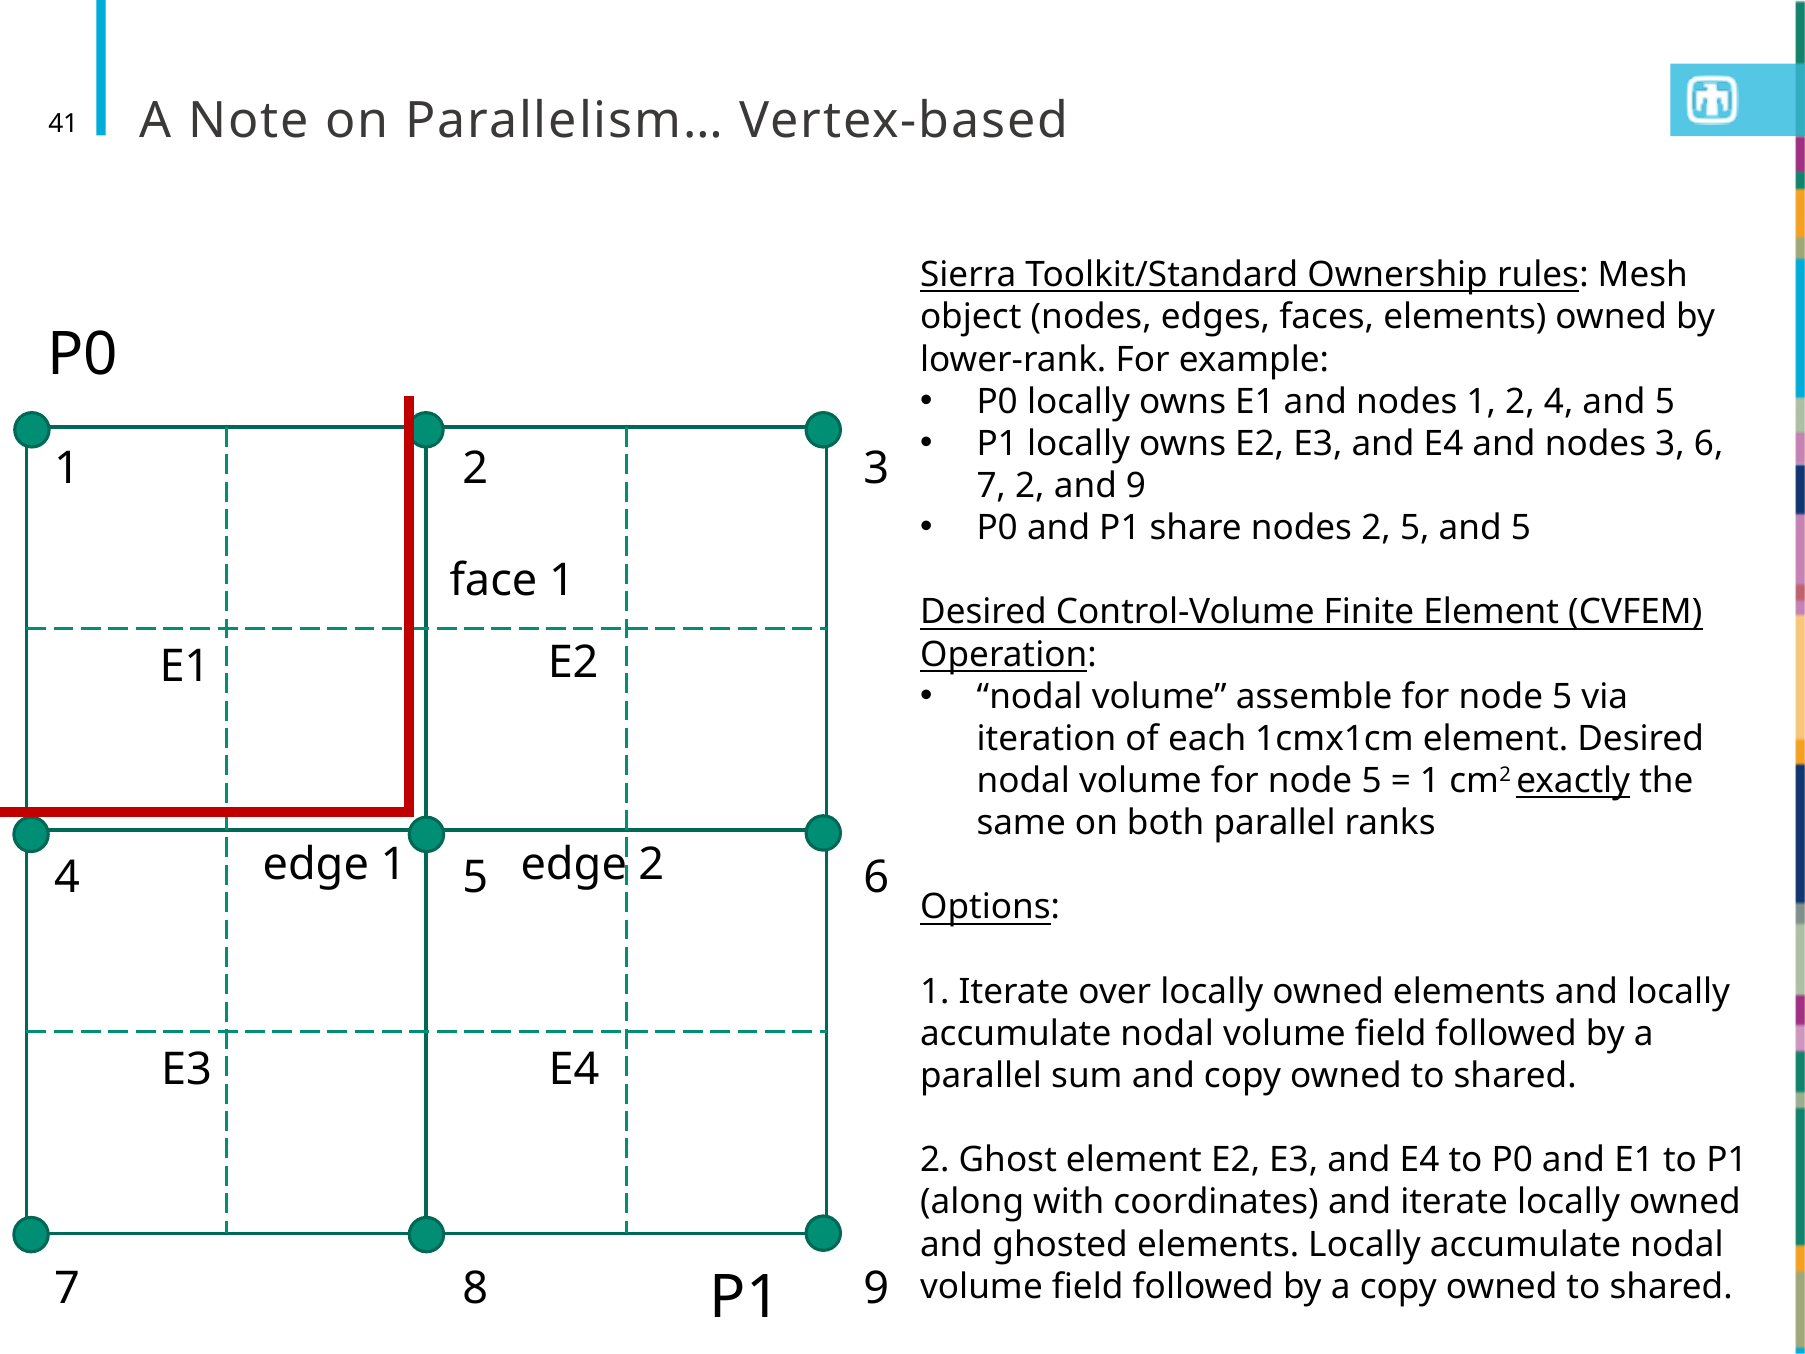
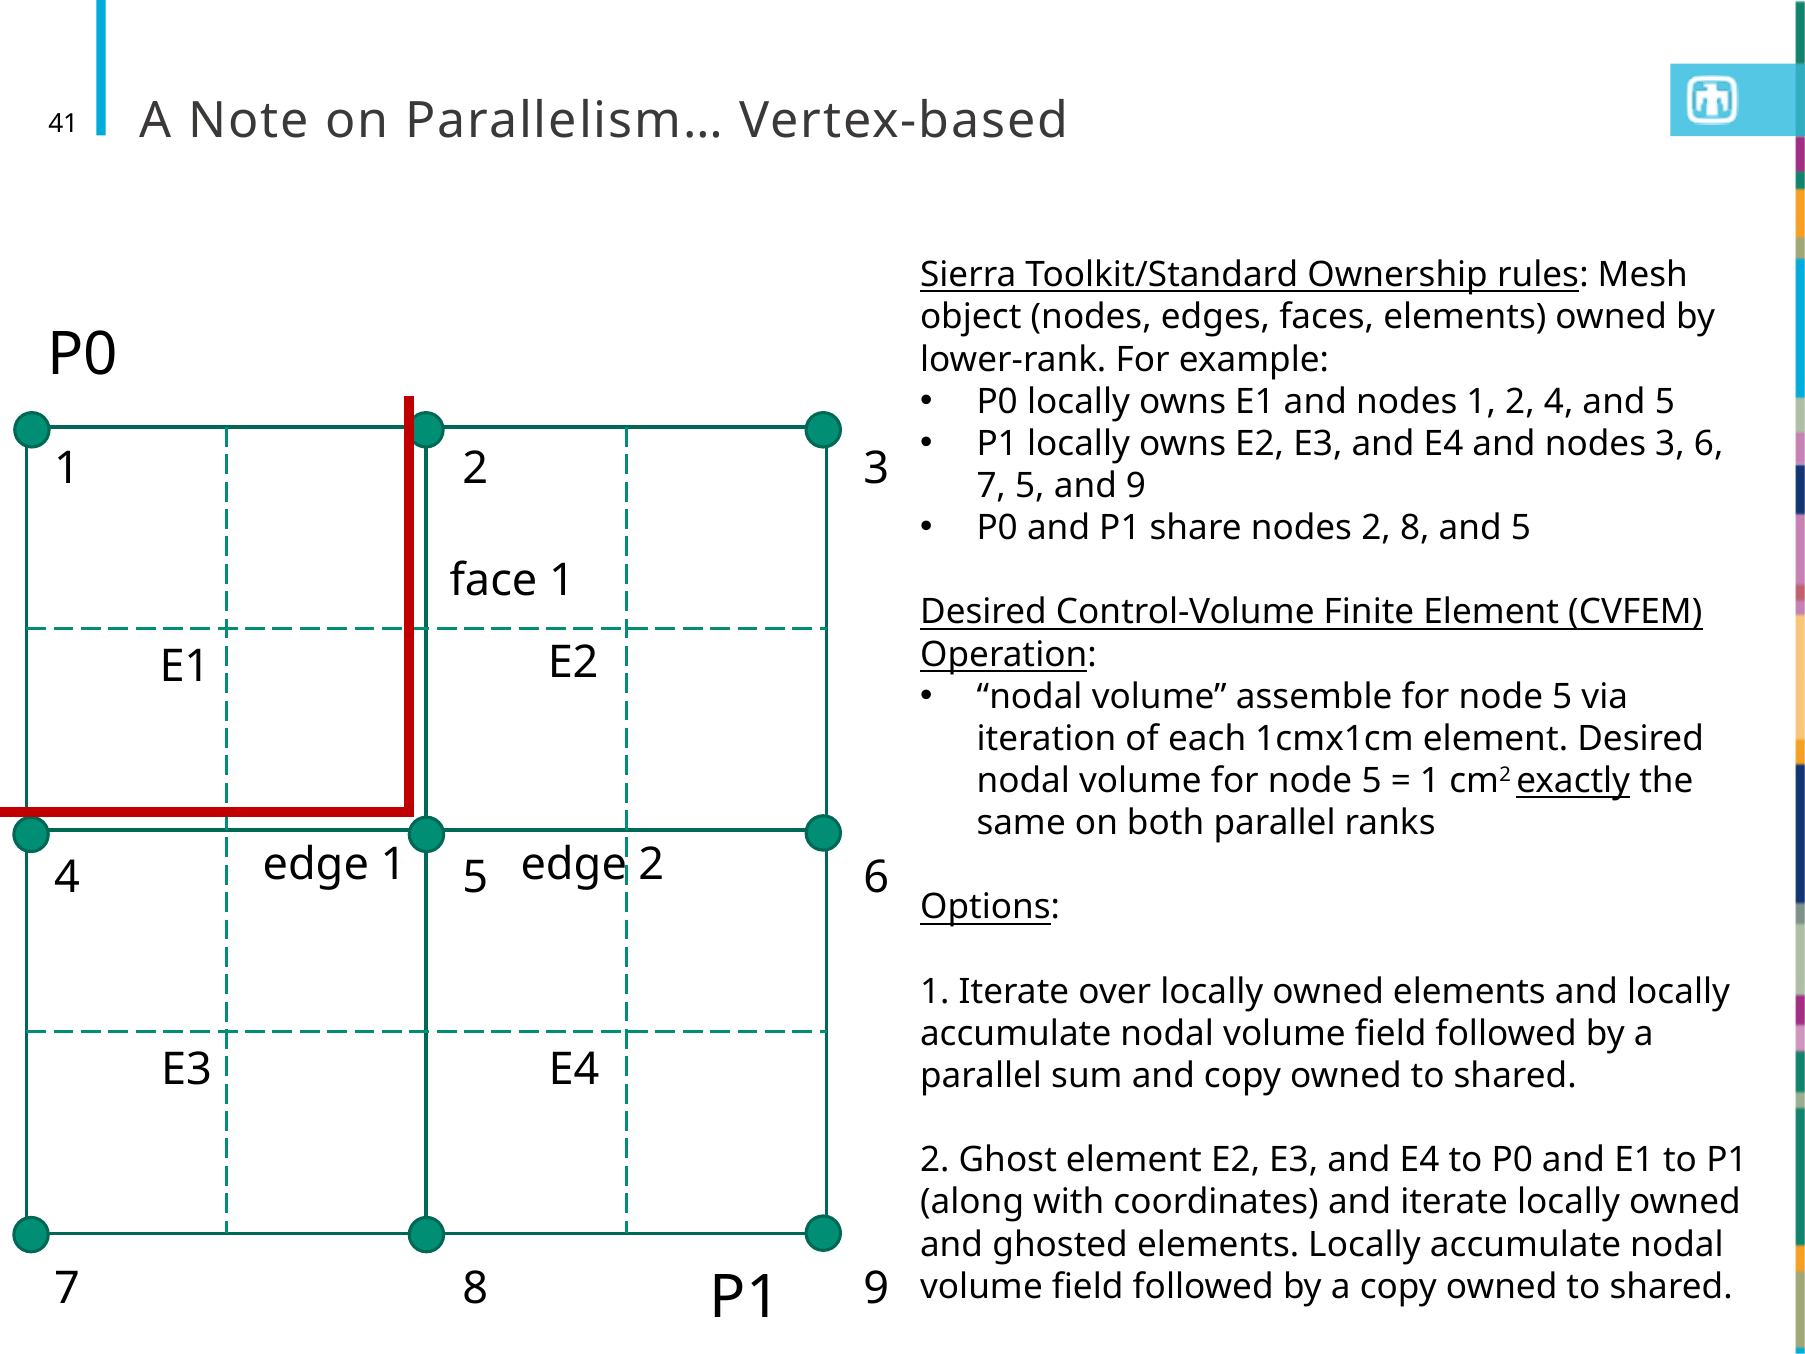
7 2: 2 -> 5 (1030, 486)
2 5: 5 -> 8 (1415, 528)
